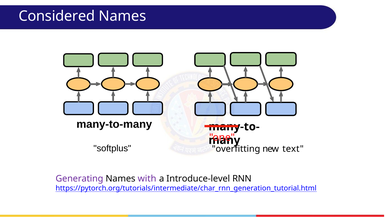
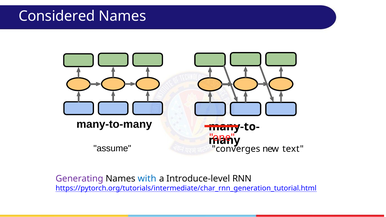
softplus: softplus -> assume (112, 148)
overfitting: overfitting -> converges (236, 149)
with colour: purple -> blue (147, 179)
